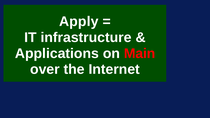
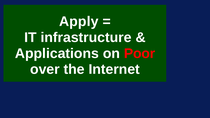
Main: Main -> Poor (140, 53)
